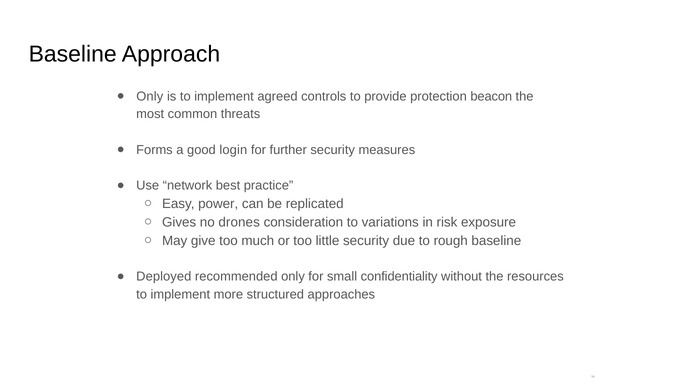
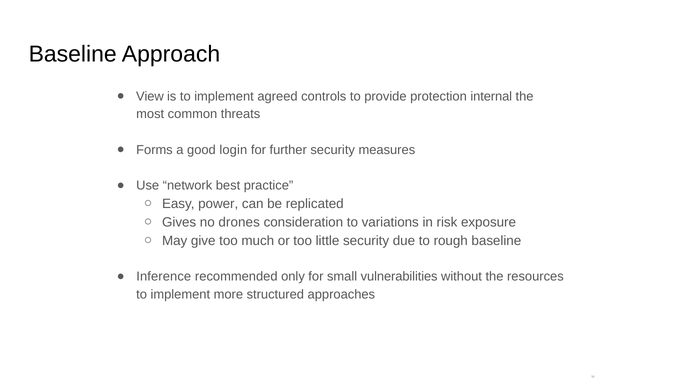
Only: Only -> View (150, 96)
beacon: beacon -> internal (491, 96)
Deployed: Deployed -> Inference (164, 276)
confidentiality: confidentiality -> vulnerabilities (399, 276)
